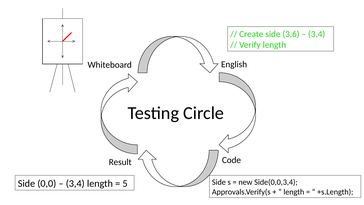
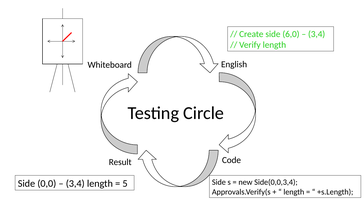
3,6: 3,6 -> 6,0 (291, 34)
